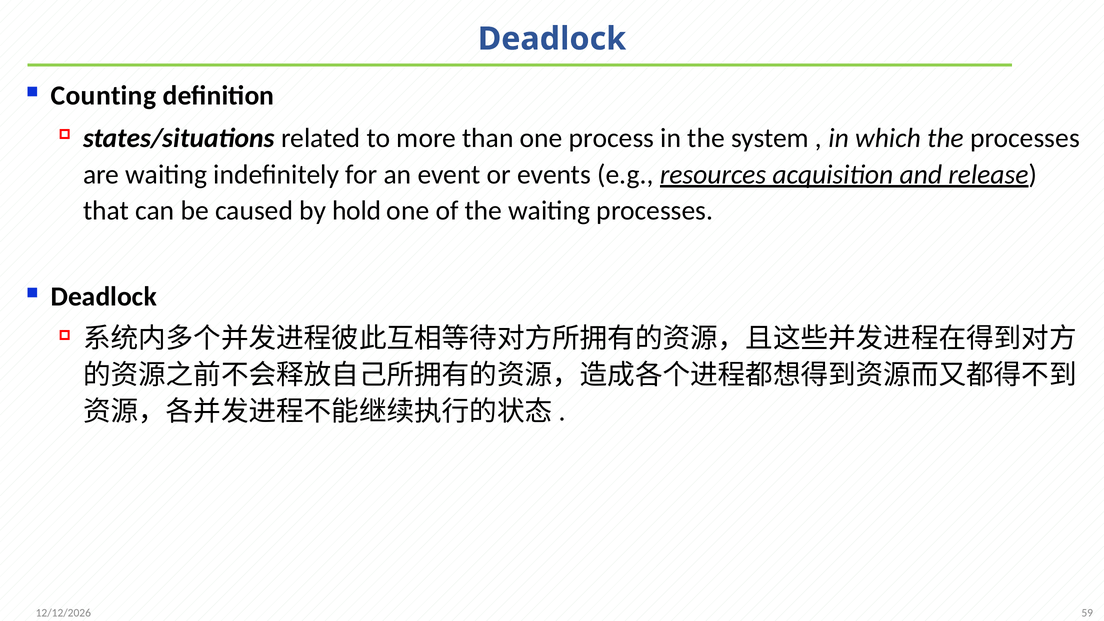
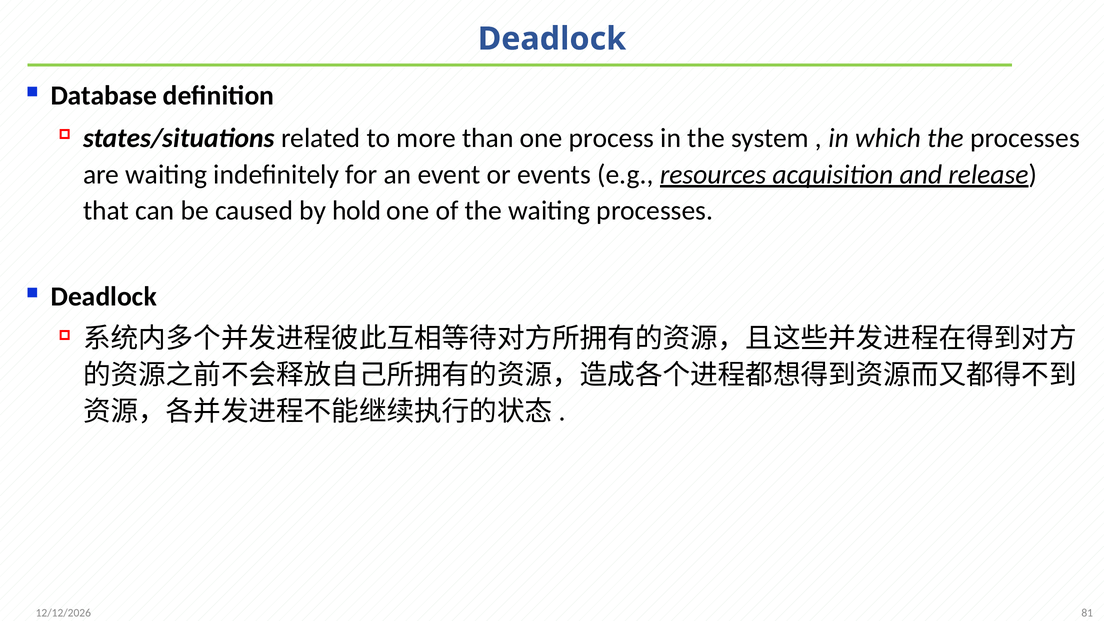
Counting: Counting -> Database (104, 96)
59: 59 -> 81 (1087, 613)
